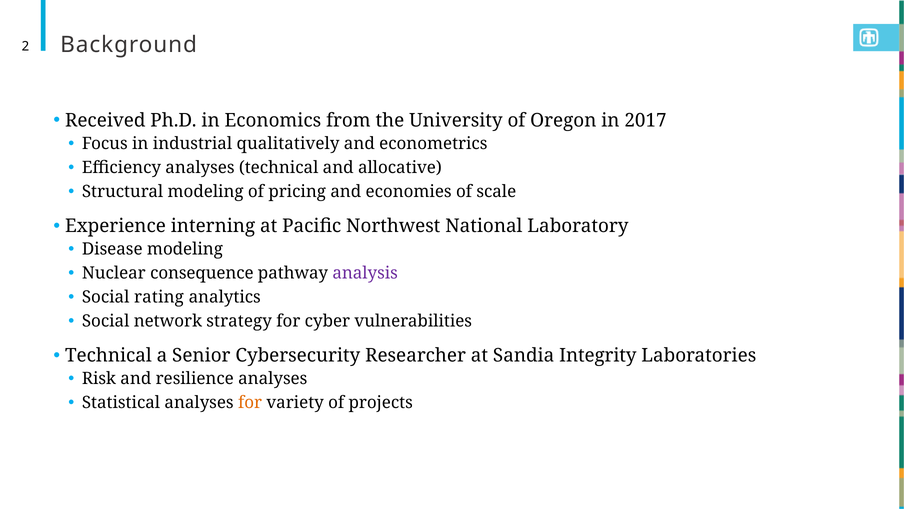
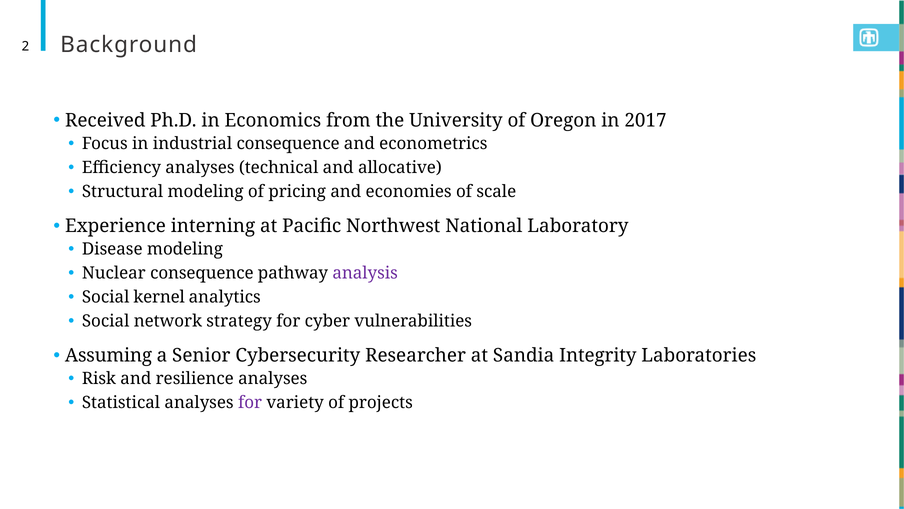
industrial qualitatively: qualitatively -> consequence (288, 144)
rating: rating -> kernel (159, 297)
Technical: Technical -> Assuming (108, 355)
for colour: orange -> purple (250, 402)
